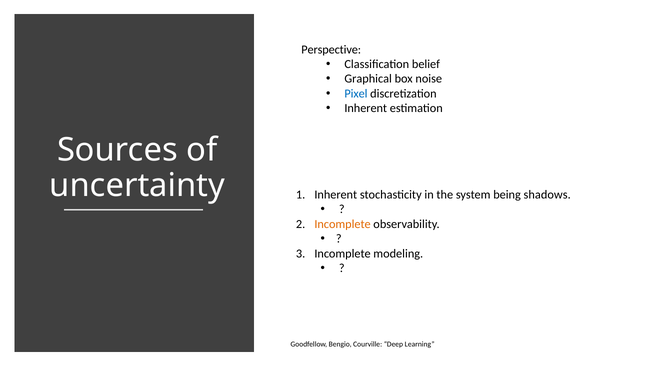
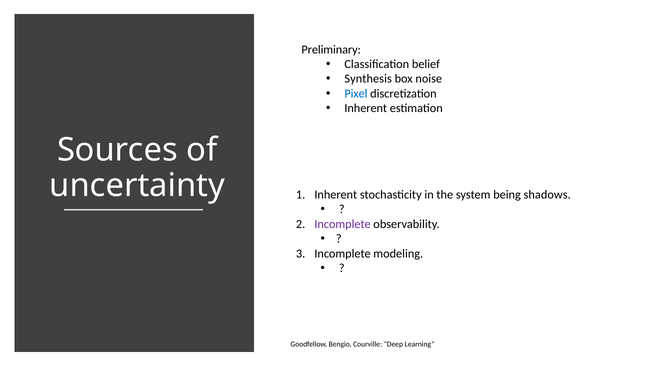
Perspective: Perspective -> Preliminary (331, 50)
Graphical: Graphical -> Synthesis (368, 79)
Incomplete colour: orange -> purple (343, 224)
